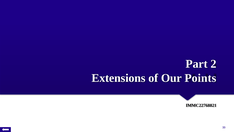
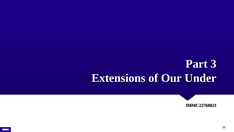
2: 2 -> 3 (214, 64)
Points: Points -> Under (200, 78)
